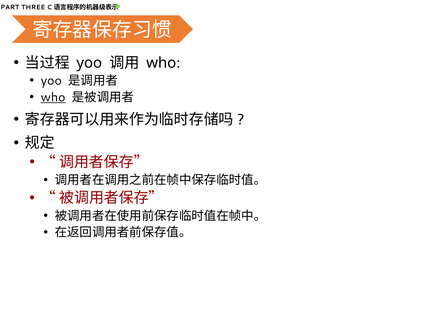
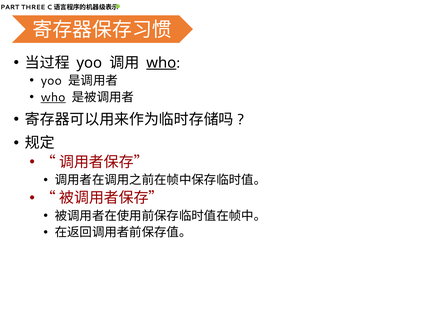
who underline: none -> present (161, 63)
